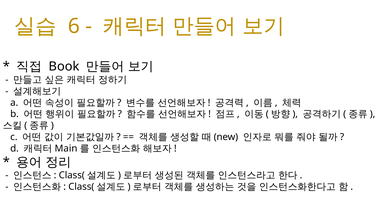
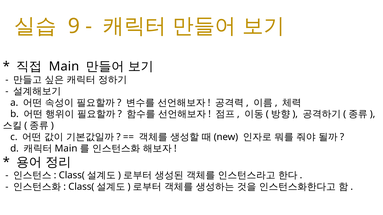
6: 6 -> 9 (74, 26)
Book: Book -> Main (64, 67)
